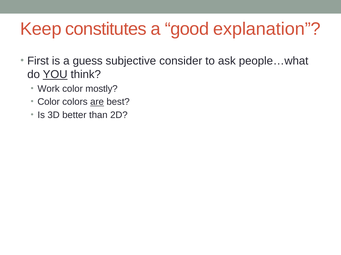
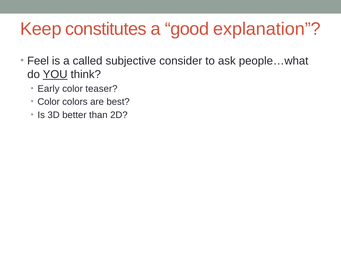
First: First -> Feel (38, 61)
guess: guess -> called (88, 61)
Work: Work -> Early (49, 89)
mostly: mostly -> teaser (101, 89)
are underline: present -> none (97, 102)
